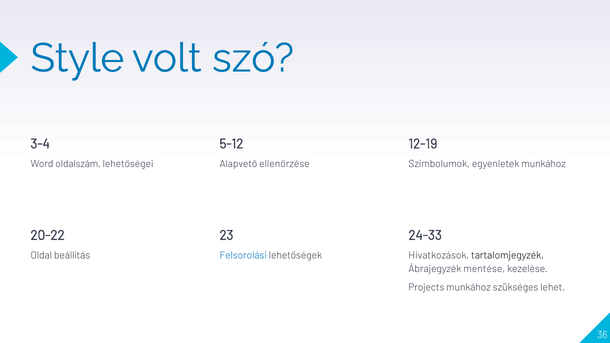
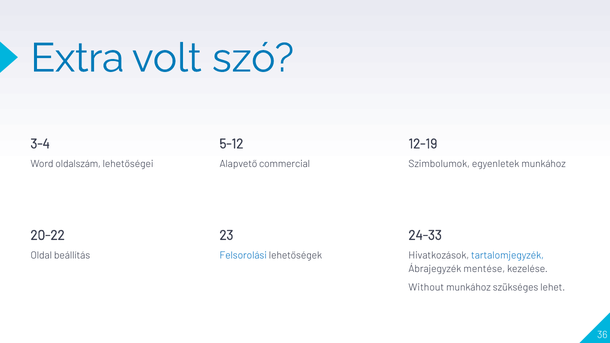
Style: Style -> Extra (77, 58)
ellenőrzése: ellenőrzése -> commercial (285, 164)
tartalomjegyzék colour: black -> blue (508, 256)
Projects: Projects -> Without (426, 288)
